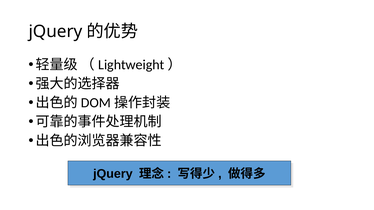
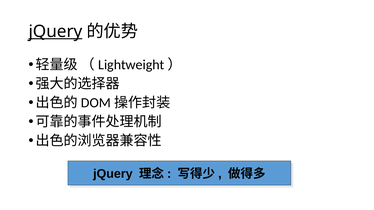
jQuery underline: none -> present (55, 31)
